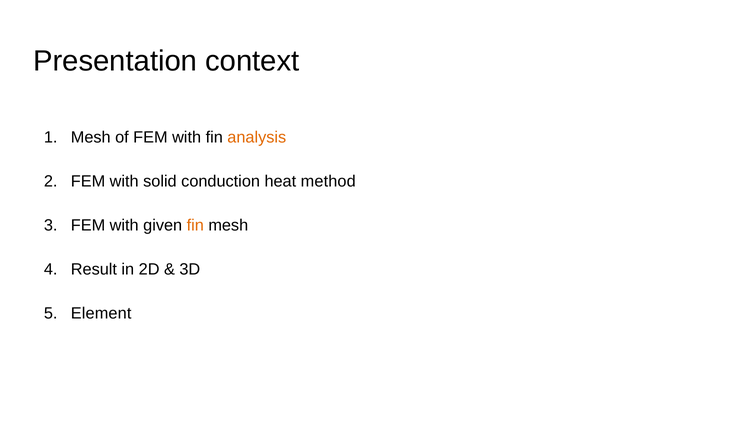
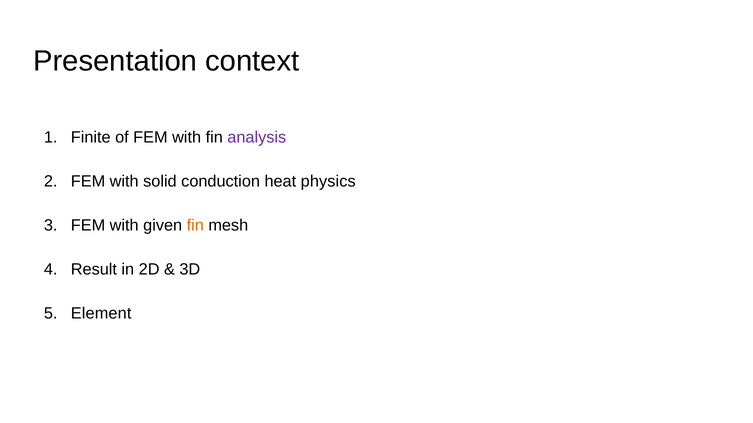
Mesh: Mesh -> Finite (91, 138)
analysis colour: orange -> purple (257, 138)
method: method -> physics (328, 182)
